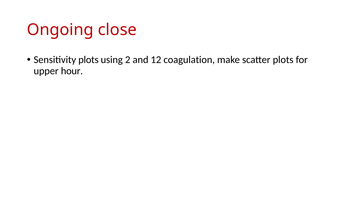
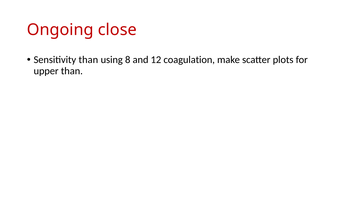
Sensitivity plots: plots -> than (88, 60)
2: 2 -> 8 (128, 60)
upper hour: hour -> than (72, 71)
